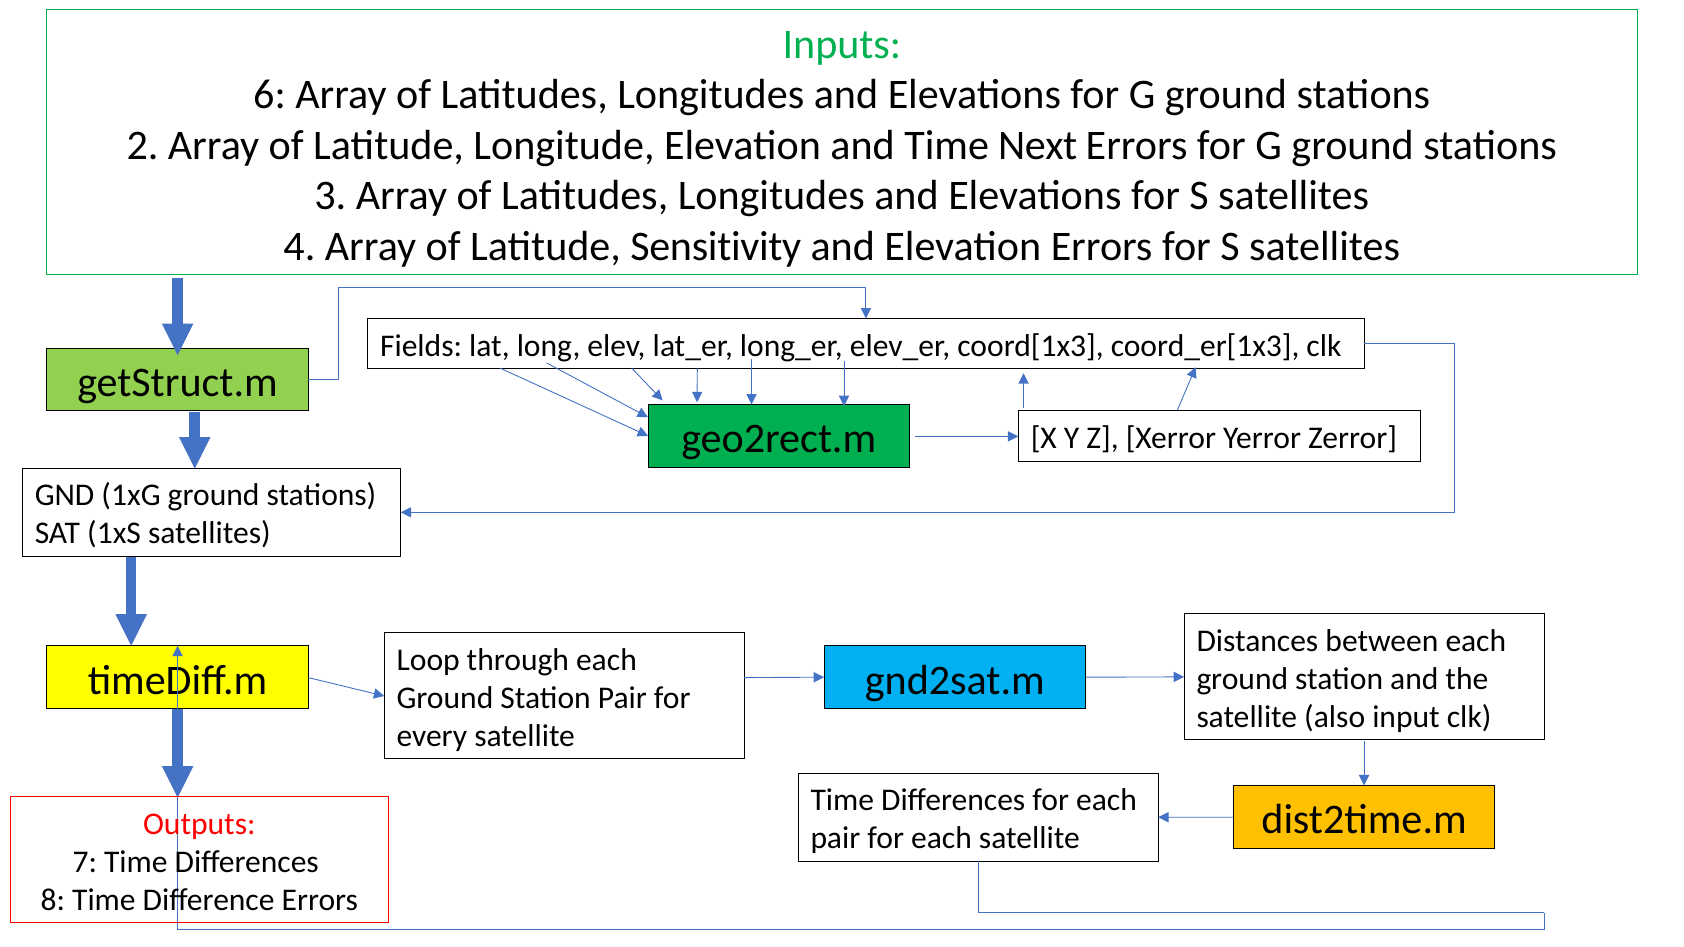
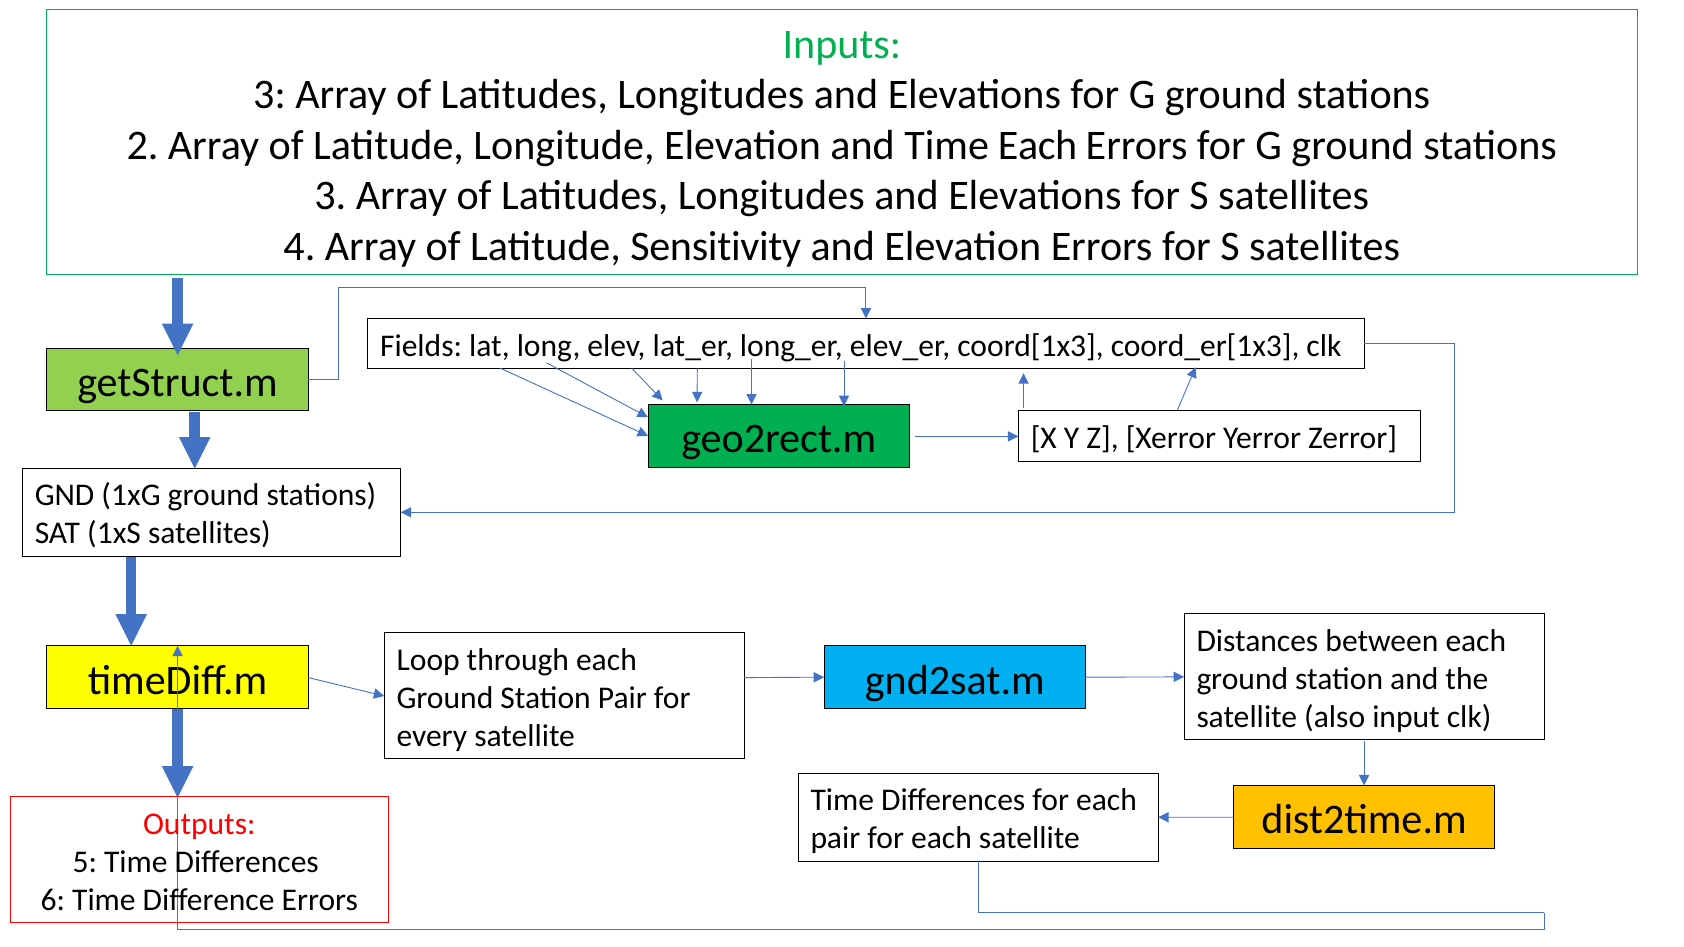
6: 6 -> 3 (270, 95)
Time Next: Next -> Each (1038, 145)
7: 7 -> 5 (85, 862)
8: 8 -> 6 (53, 900)
